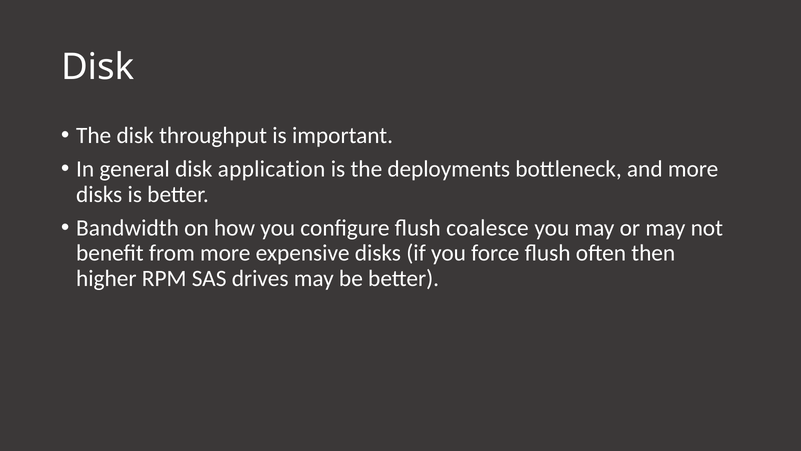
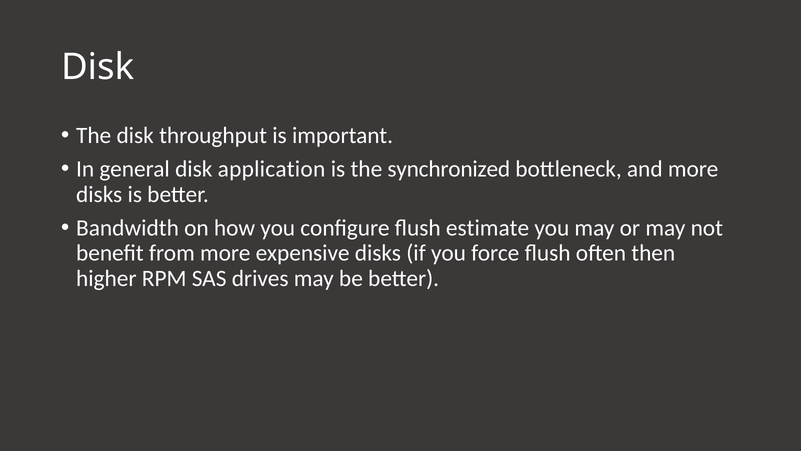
deployments: deployments -> synchronized (449, 169)
coalesce: coalesce -> estimate (488, 228)
